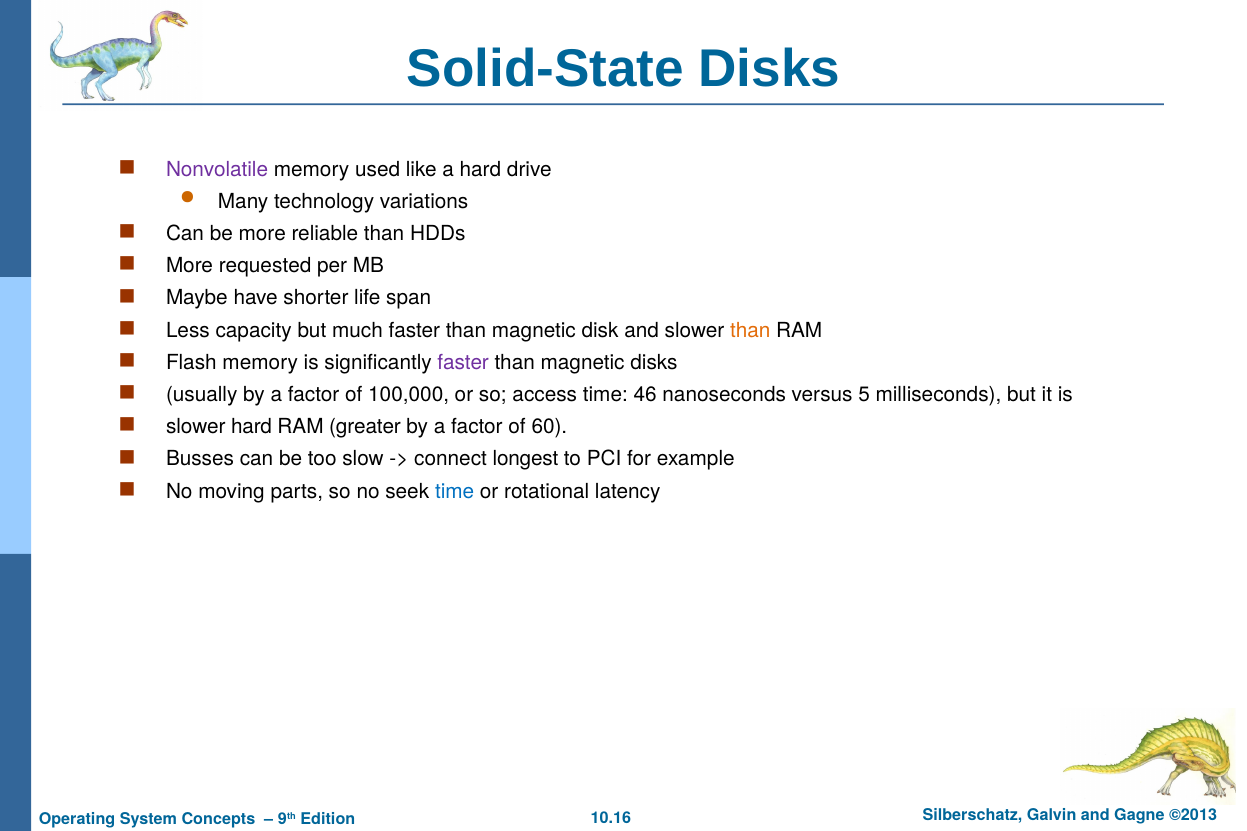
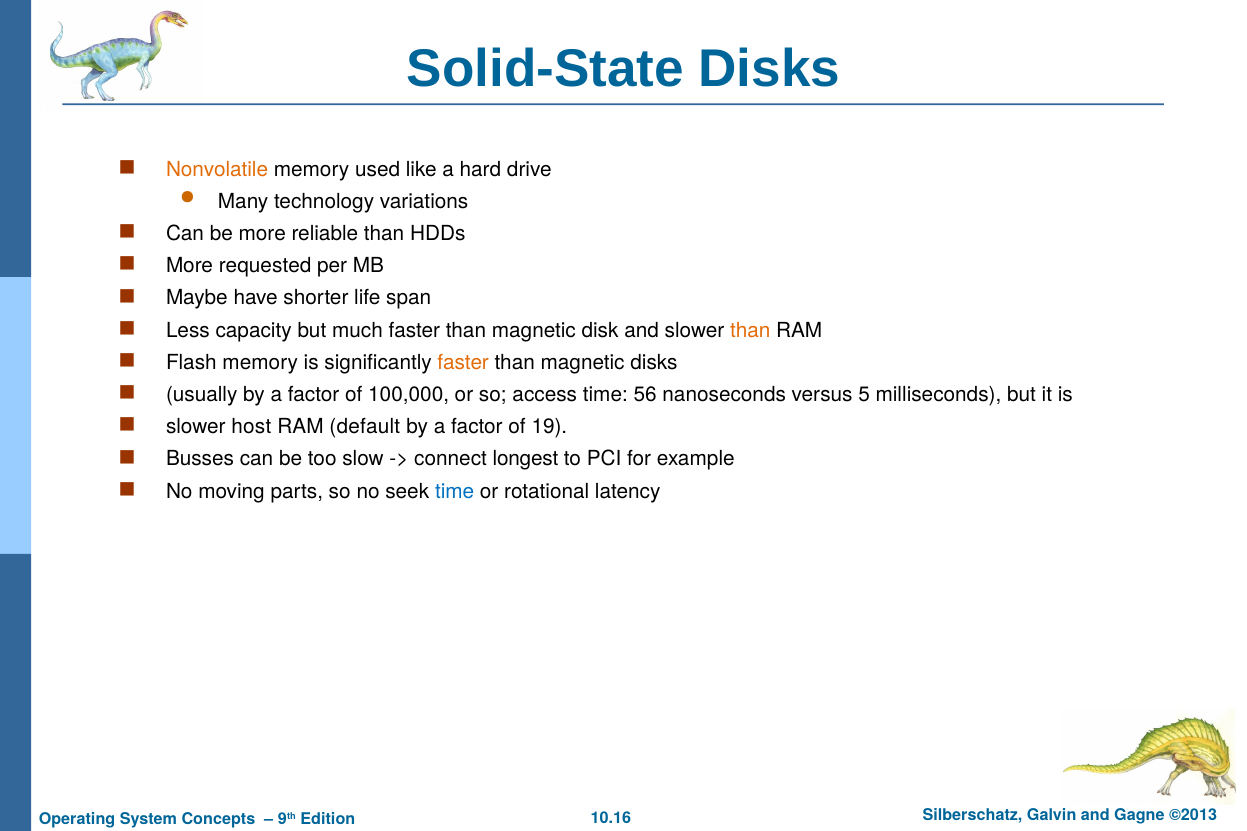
Nonvolatile colour: purple -> orange (217, 169)
faster colour: purple -> orange (463, 363)
46: 46 -> 56 (645, 395)
slower hard: hard -> host (251, 427)
greater: greater -> default (365, 427)
60: 60 -> 19 (549, 427)
